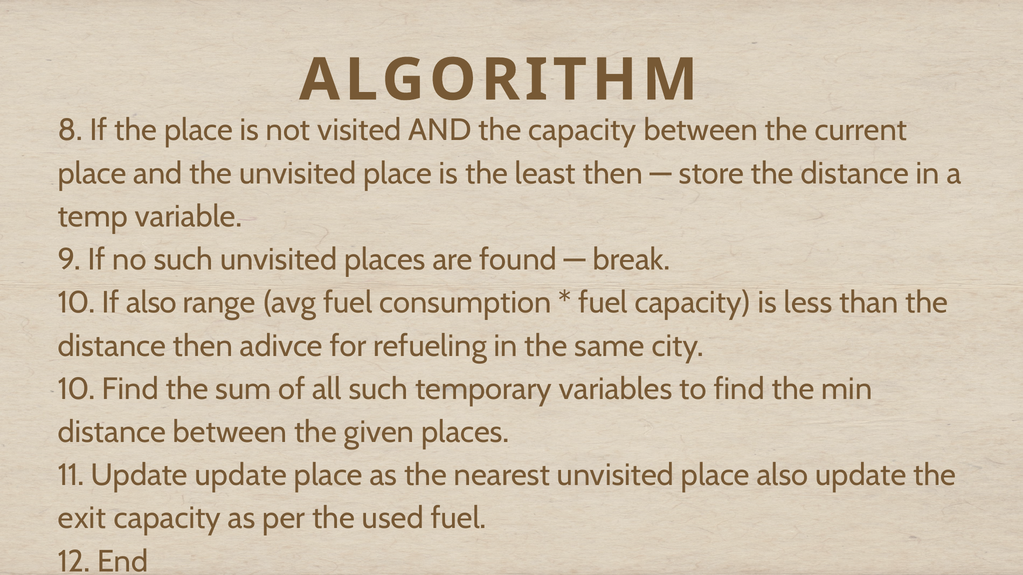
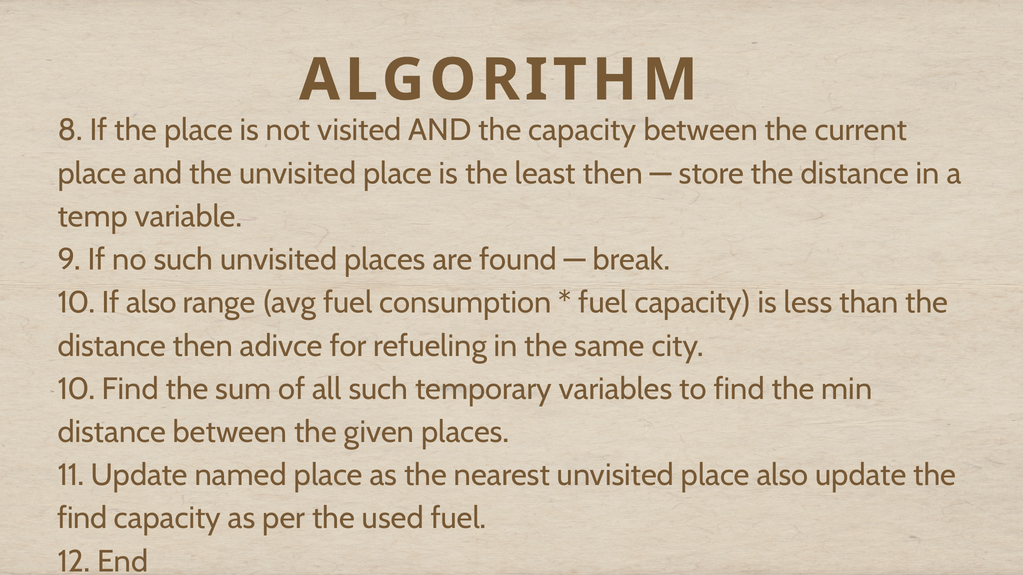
Update update: update -> named (241, 476)
exit: exit -> find (82, 519)
